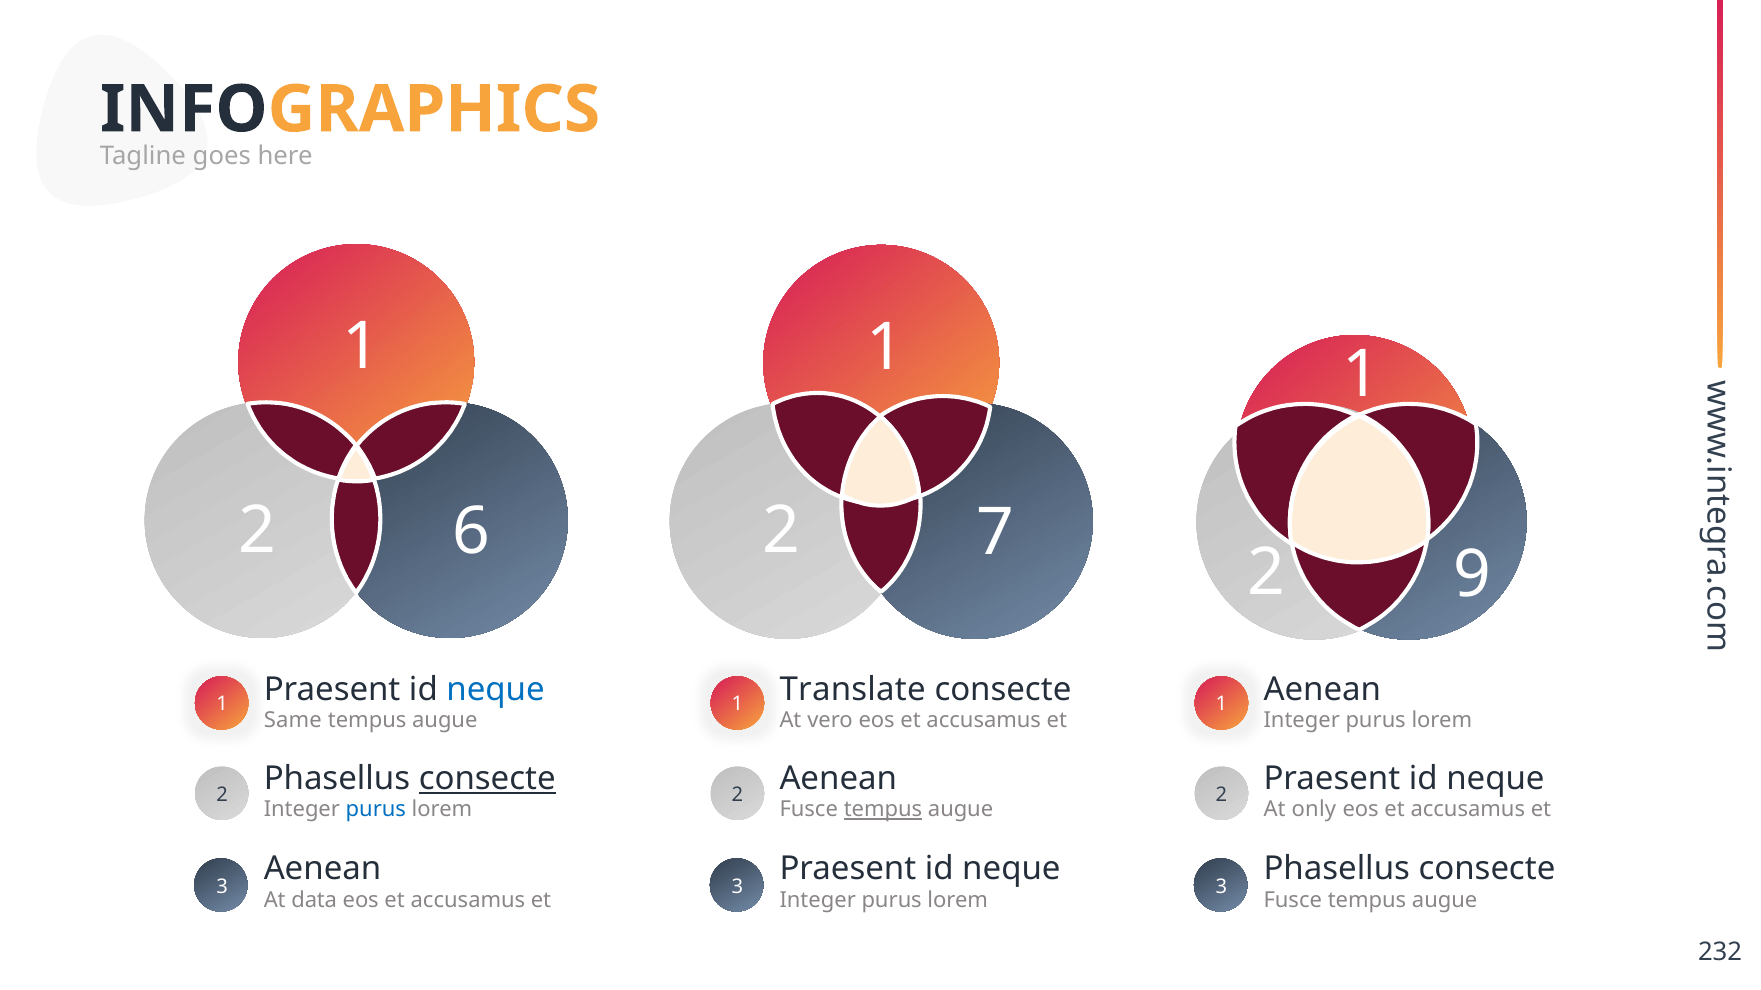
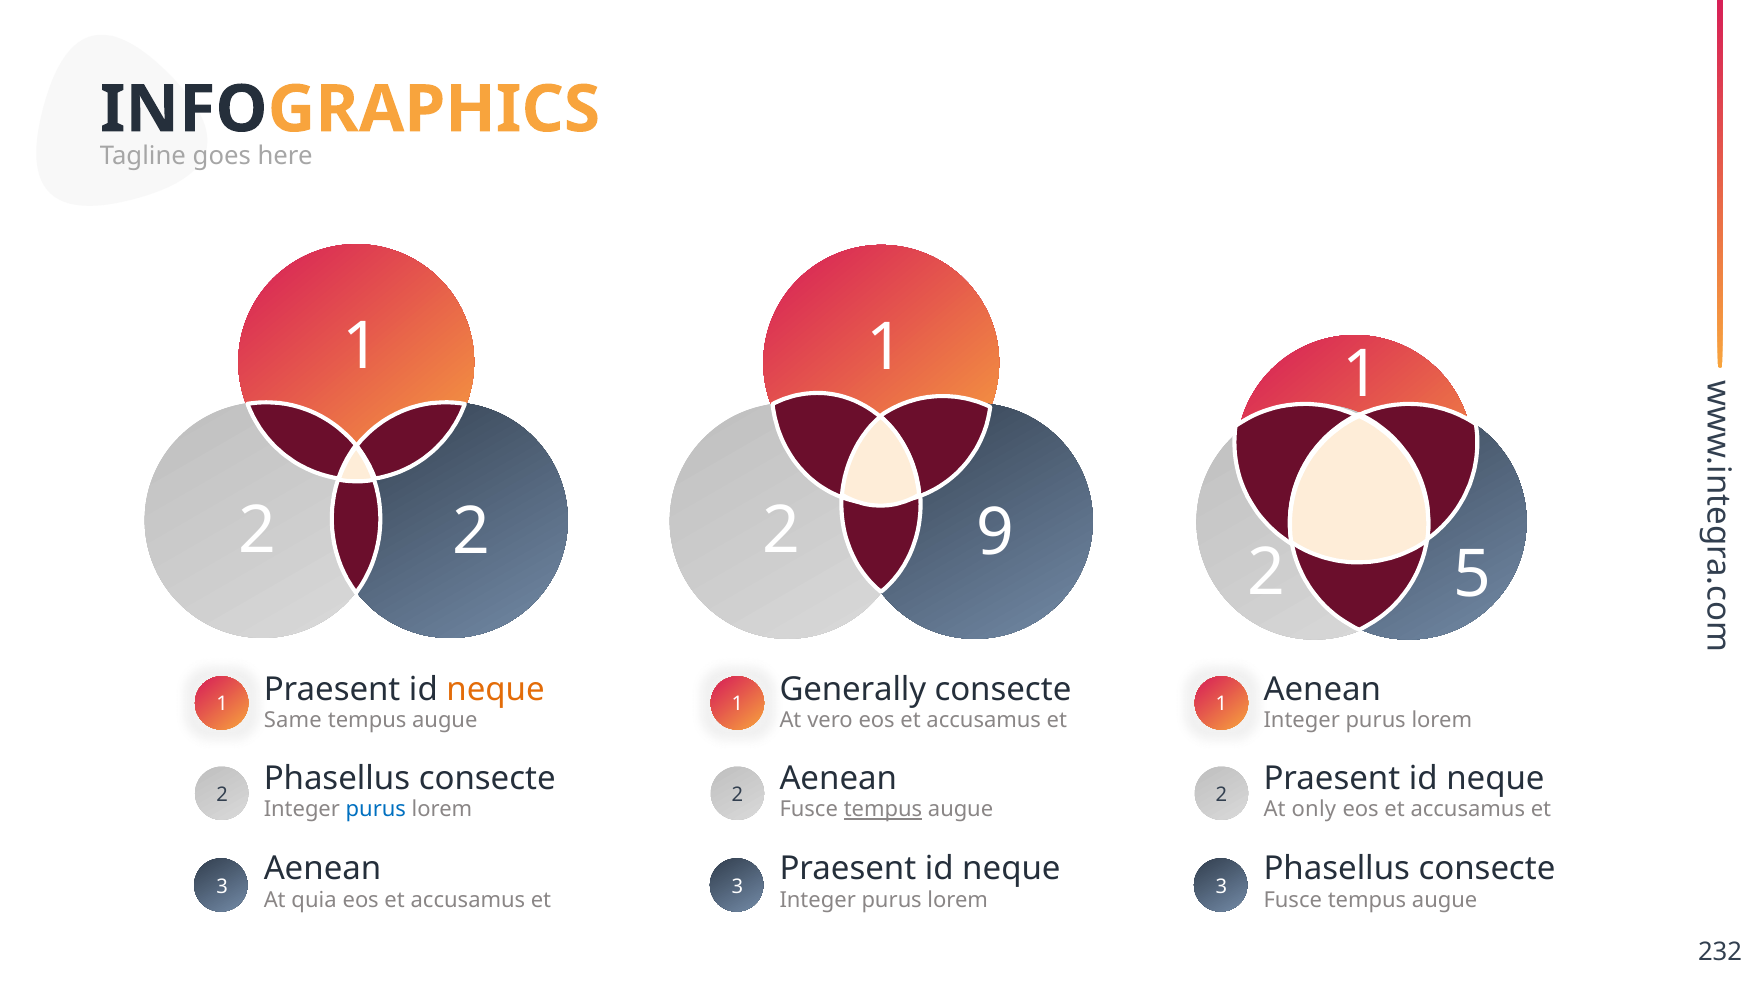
2 6: 6 -> 2 (471, 532)
7: 7 -> 9 (995, 533)
9: 9 -> 5 (1472, 575)
neque colour: blue -> orange (496, 690)
Translate: Translate -> Generally (853, 690)
consecte underline: present -> none (487, 779)
data: data -> quia (314, 900)
